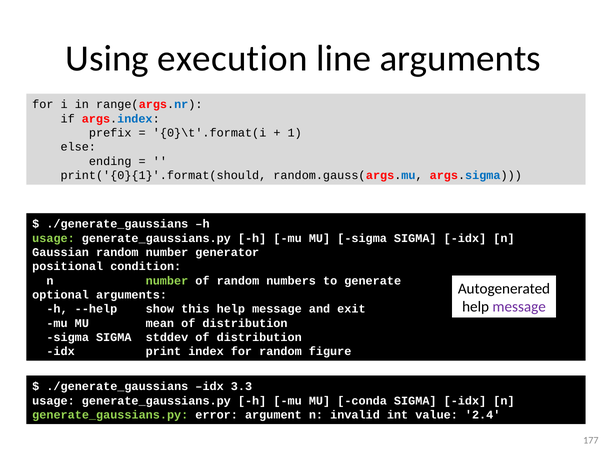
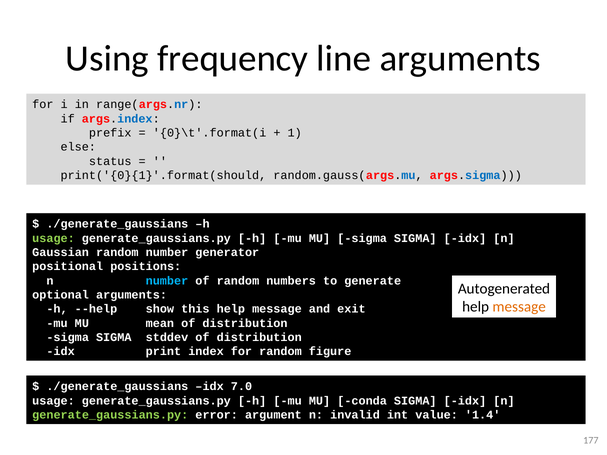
execution: execution -> frequency (233, 59)
ending: ending -> status (110, 161)
condition: condition -> positions (146, 267)
number colour: light green -> light blue (167, 281)
message colour: purple -> orange (519, 307)
3.3: 3.3 -> 7.0 (241, 387)
2.4: 2.4 -> 1.4 (483, 415)
